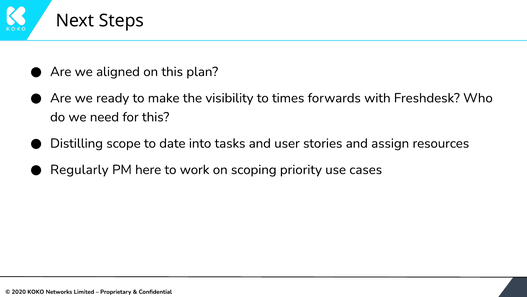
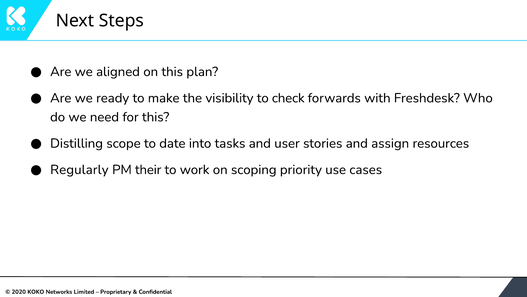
times: times -> check (288, 98)
here: here -> their (148, 169)
